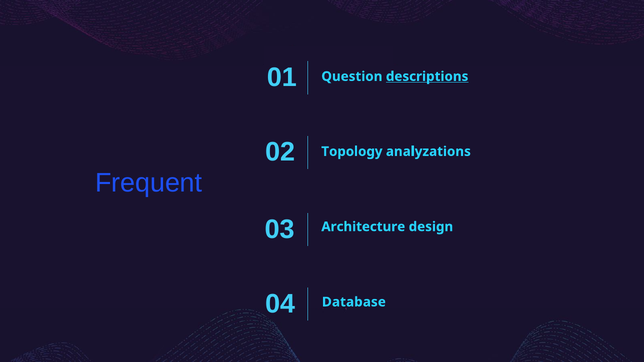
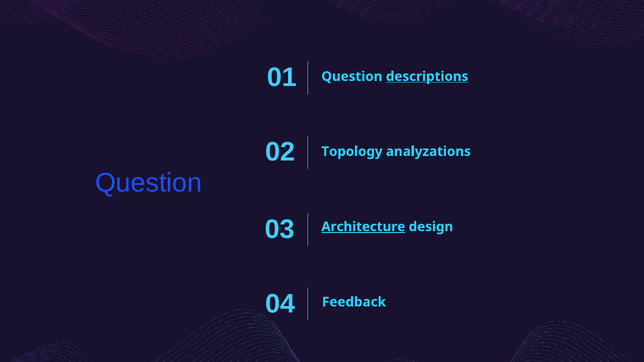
Frequent: Frequent -> Question (149, 183)
Architecture underline: none -> present (363, 227)
Database: Database -> Feedback (354, 302)
